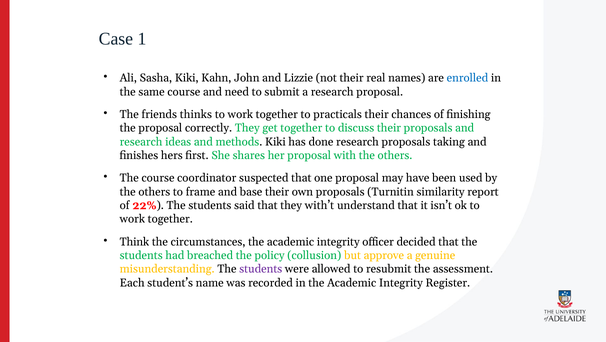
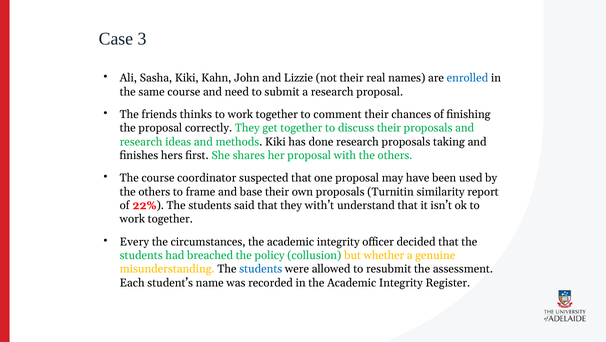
1: 1 -> 3 (142, 39)
practicals: practicals -> comment (338, 114)
Think: Think -> Every (134, 241)
approve: approve -> whether (384, 255)
students colour: purple -> blue (261, 269)
